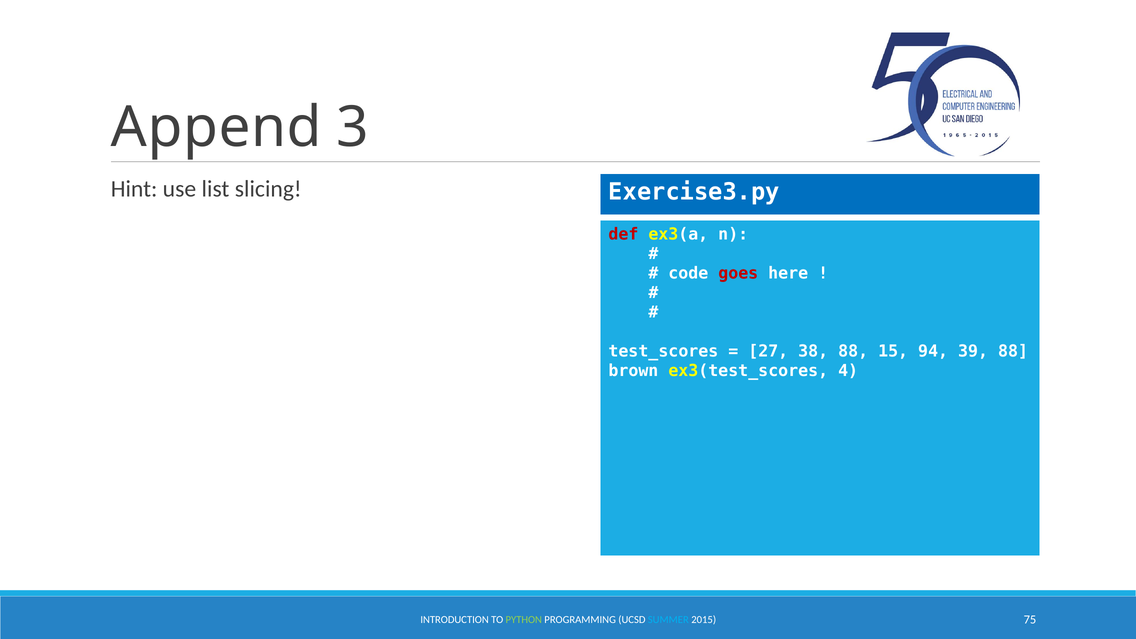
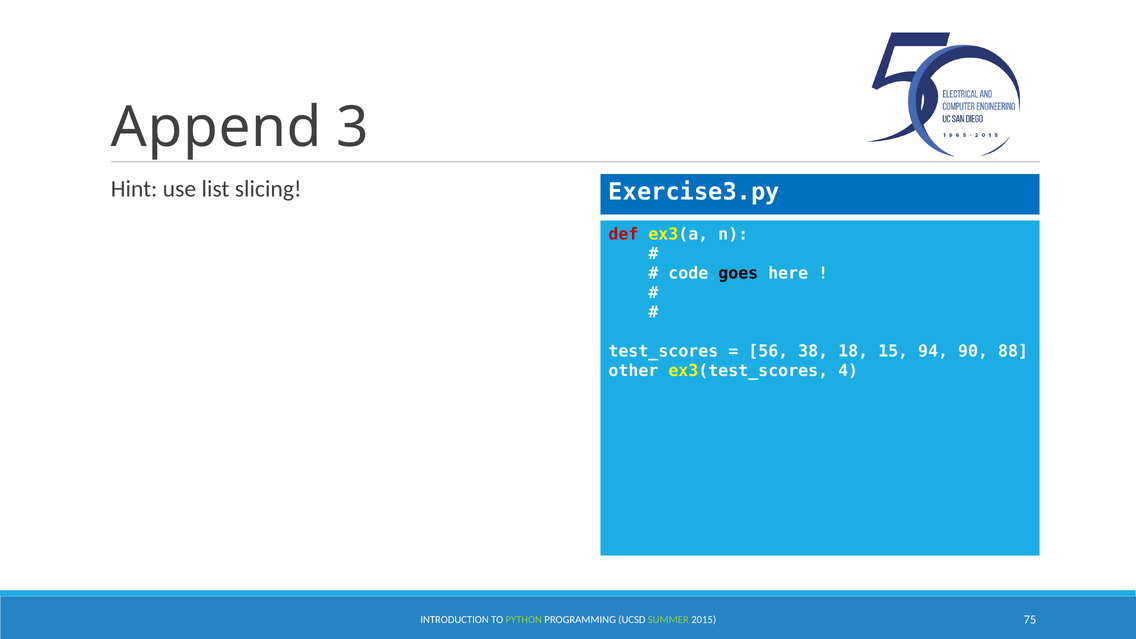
goes colour: red -> black (738, 273)
27: 27 -> 56 (768, 351)
38 88: 88 -> 18 (853, 351)
39: 39 -> 90 (973, 351)
brown: brown -> other (633, 371)
SUMMER colour: light blue -> light green (668, 620)
